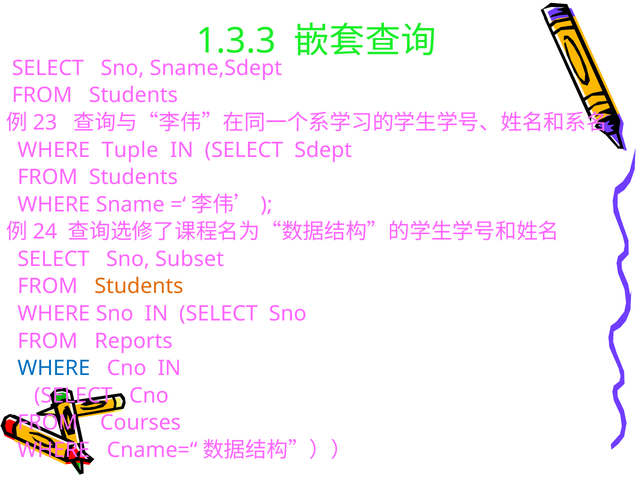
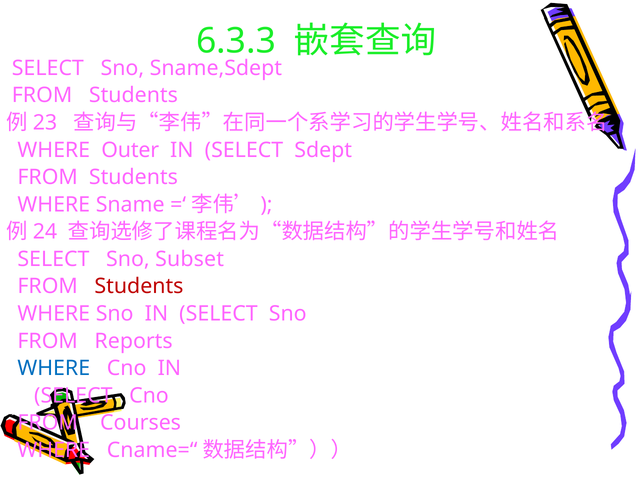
1.3.3: 1.3.3 -> 6.3.3 (236, 41)
Tuple: Tuple -> Outer (130, 150)
Students colour: orange -> red (139, 287)
